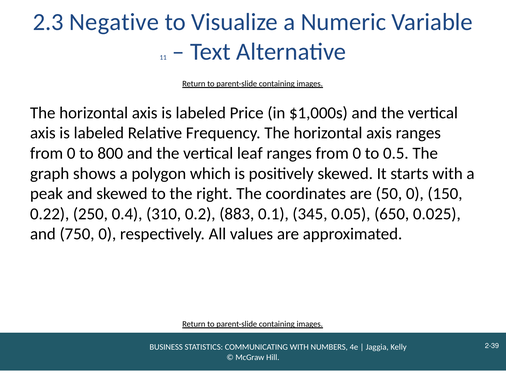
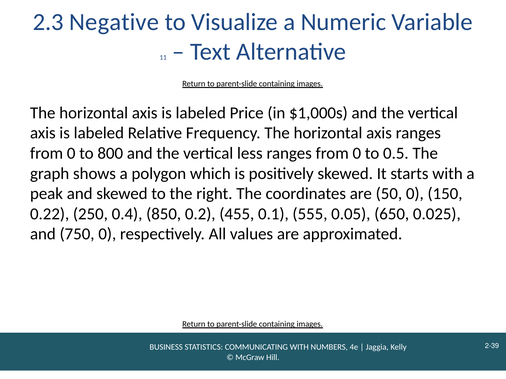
leaf: leaf -> less (250, 153)
310: 310 -> 850 (164, 214)
883: 883 -> 455 (237, 214)
345: 345 -> 555 (310, 214)
